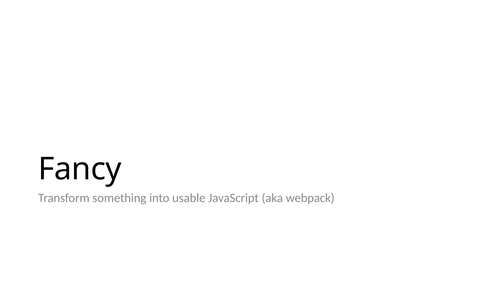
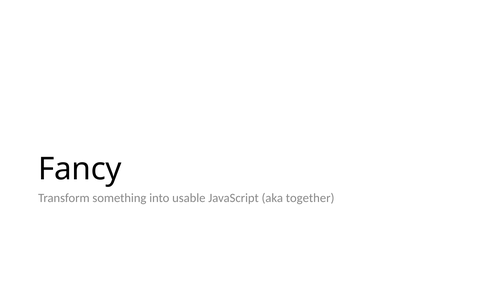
webpack: webpack -> together (310, 198)
